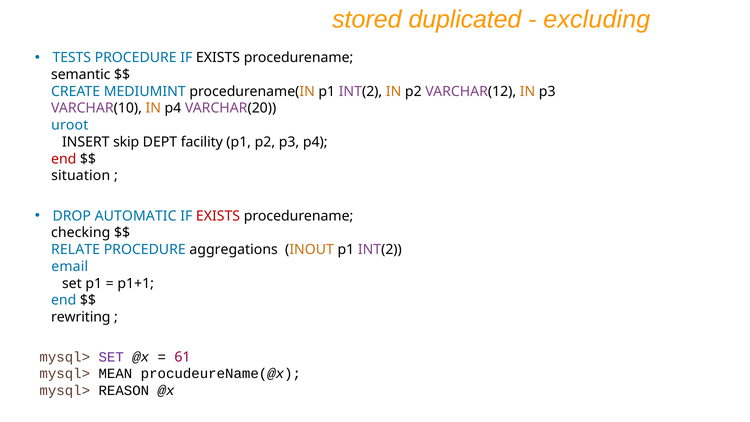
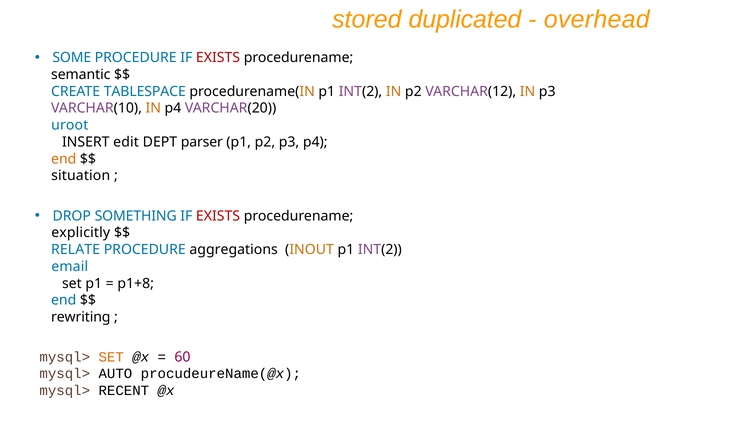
excluding: excluding -> overhead (597, 20)
TESTS: TESTS -> SOME (72, 58)
EXISTS colour: black -> red (218, 58)
MEDIUMINT: MEDIUMINT -> TABLESPACE (145, 91)
skip: skip -> edit (126, 142)
facility: facility -> parser (202, 142)
end colour: red -> orange (64, 159)
AUTOMATIC: AUTOMATIC -> SOMETHING (136, 216)
checking: checking -> explicitly (81, 233)
p1+1: p1+1 -> p1+8 (136, 283)
SET colour: purple -> orange (111, 357)
61: 61 -> 60 (182, 357)
MEAN: MEAN -> AUTO (115, 374)
REASON: REASON -> RECENT (124, 391)
